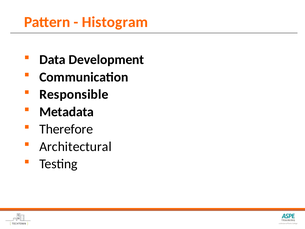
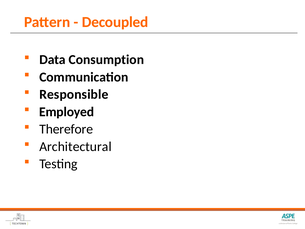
Histogram: Histogram -> Decoupled (115, 22)
Development: Development -> Consumption (106, 60)
Metadata: Metadata -> Employed (67, 112)
